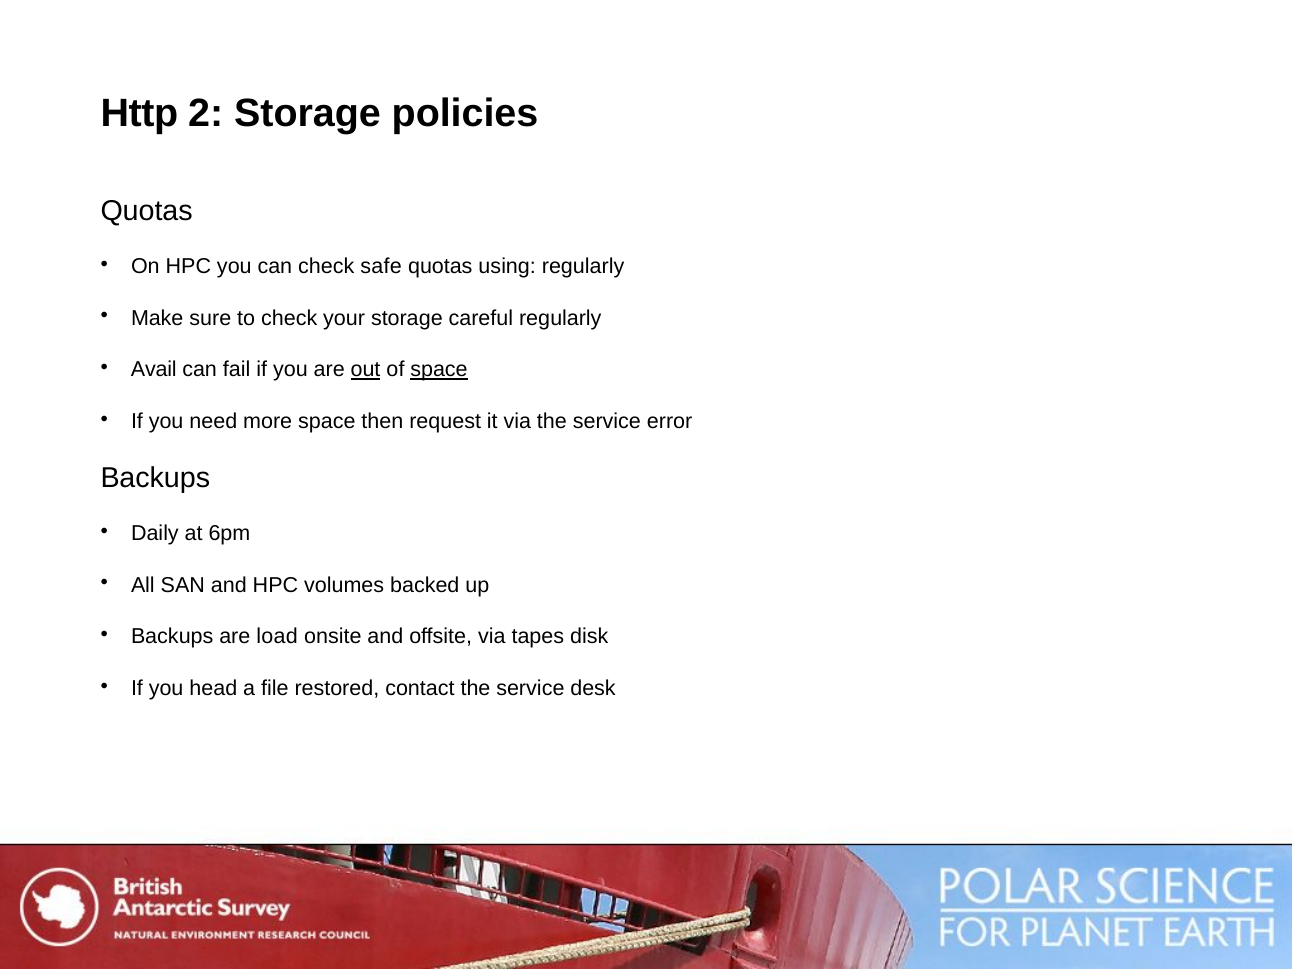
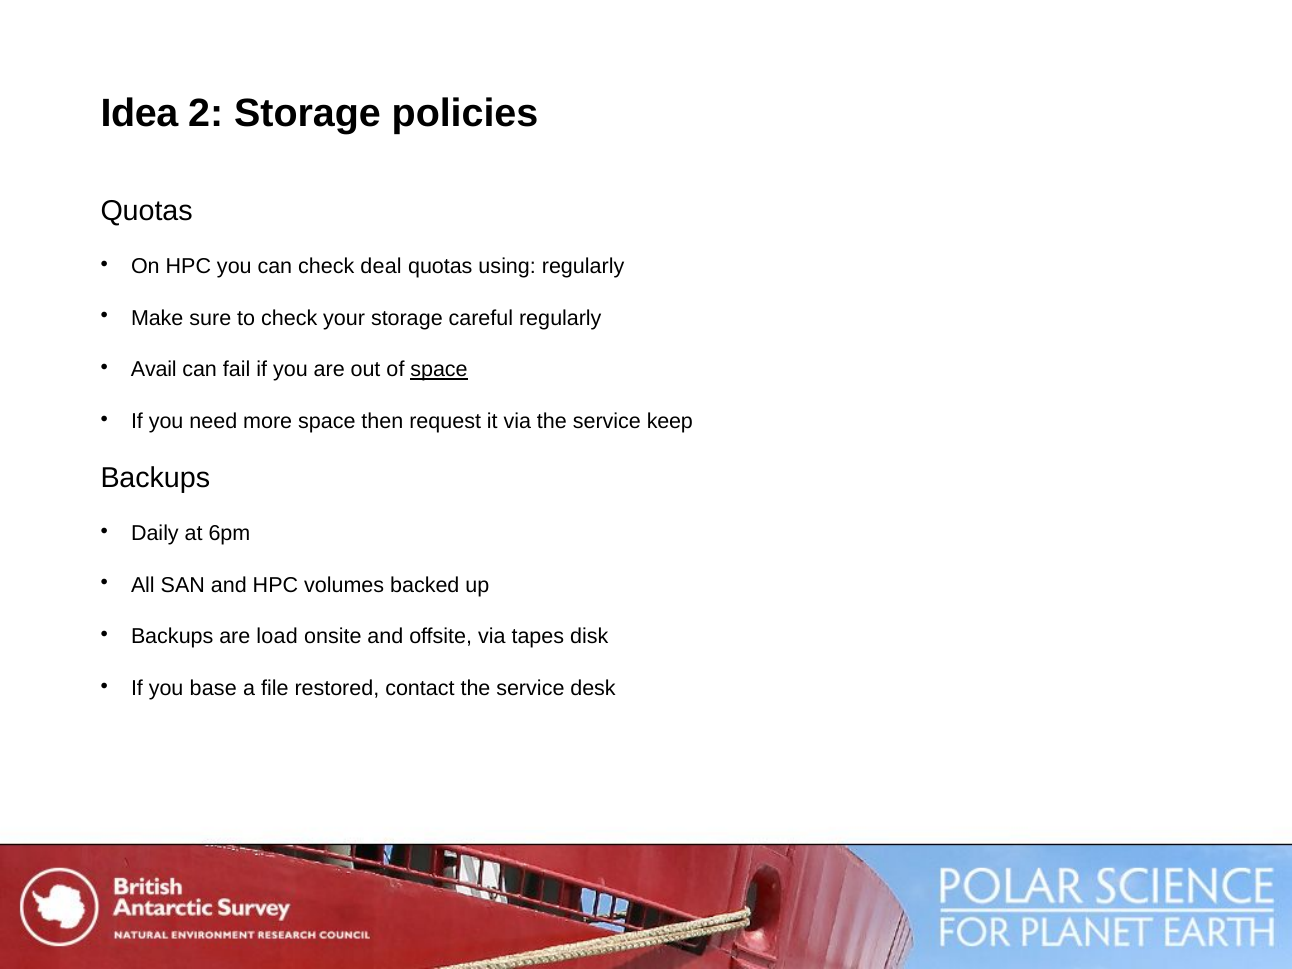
Http: Http -> Idea (139, 114)
safe: safe -> deal (381, 266)
out underline: present -> none (366, 370)
error: error -> keep (670, 421)
head: head -> base (213, 688)
